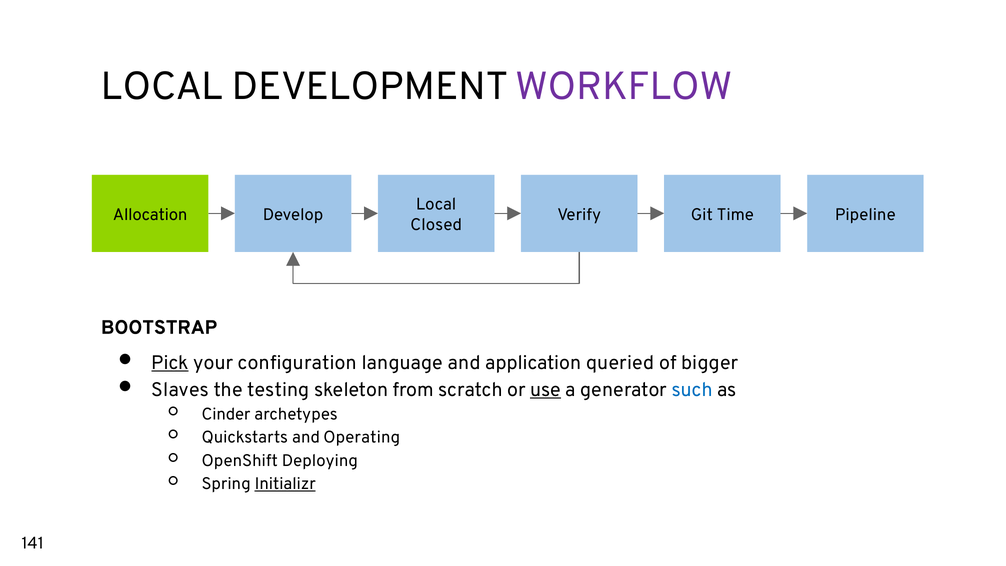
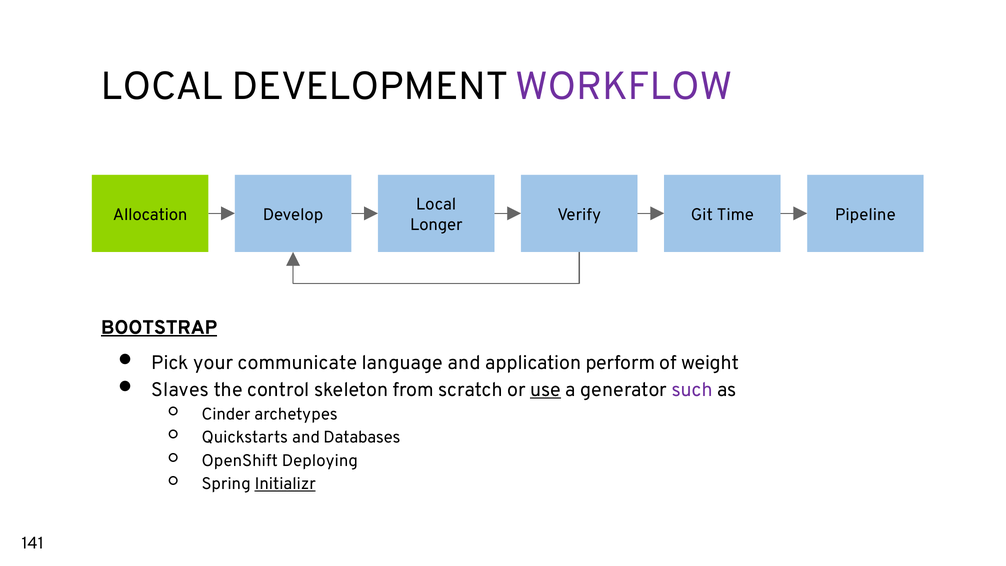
Closed: Closed -> Longer (436, 225)
BOOTSTRAP underline: none -> present (159, 327)
Pick underline: present -> none (170, 363)
configuration: configuration -> communicate (298, 363)
queried: queried -> perform (620, 363)
bigger: bigger -> weight (710, 363)
testing: testing -> control (278, 390)
such colour: blue -> purple (692, 390)
Operating: Operating -> Databases (362, 437)
